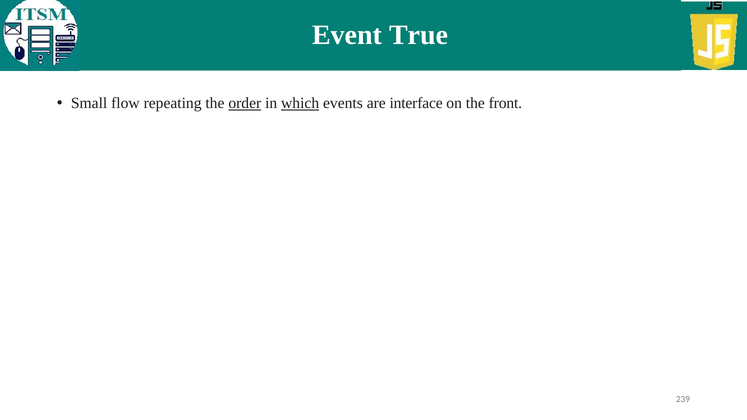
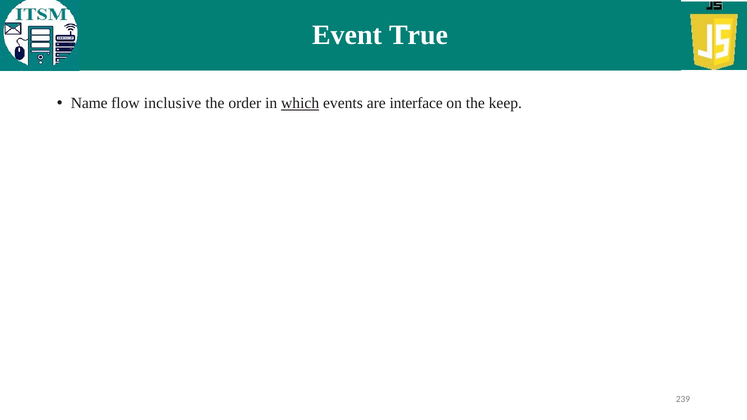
Small: Small -> Name (89, 103)
repeating: repeating -> inclusive (173, 103)
order underline: present -> none (245, 103)
front: front -> keep (505, 103)
